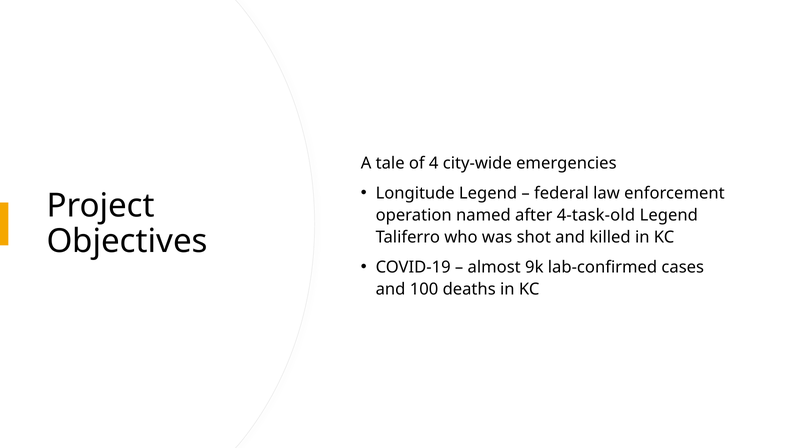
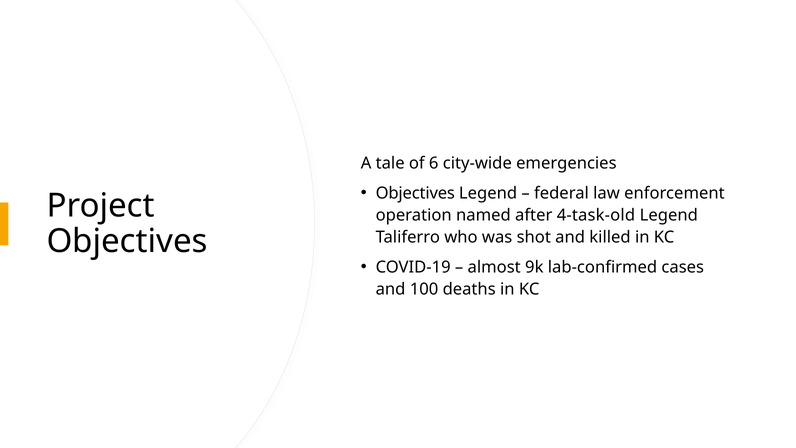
4: 4 -> 6 (434, 163)
Longitude: Longitude -> Objectives (415, 193)
